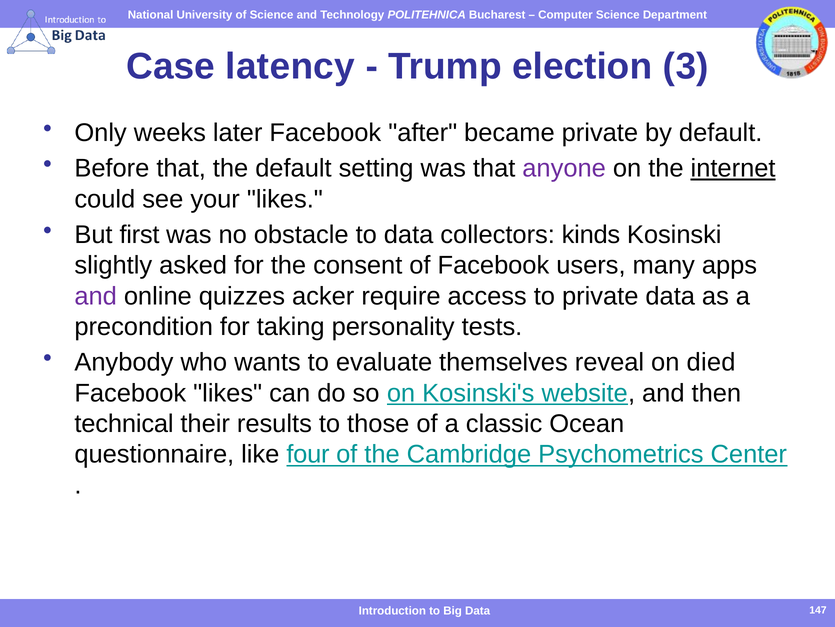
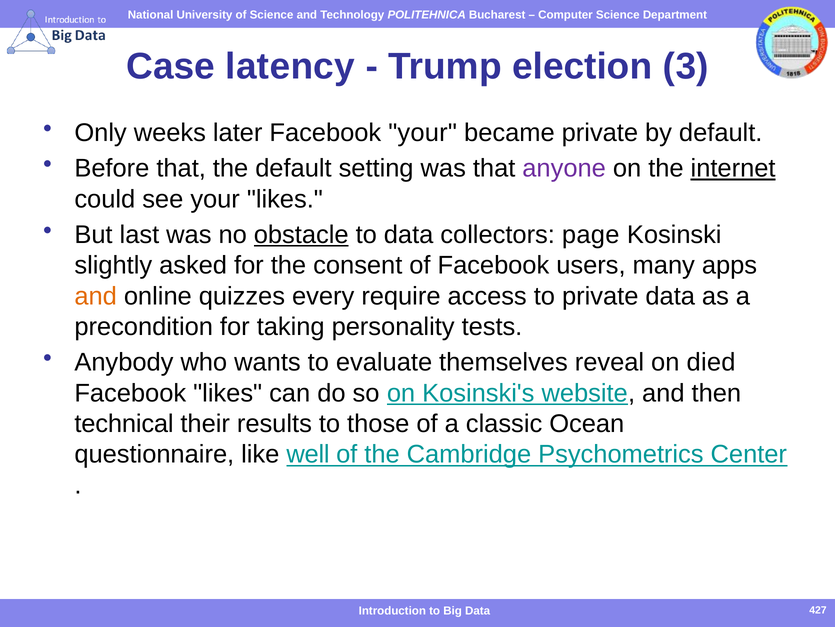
Facebook after: after -> your (423, 133)
first: first -> last (139, 235)
obstacle underline: none -> present (301, 235)
kinds: kinds -> page (591, 235)
and colour: purple -> orange (96, 296)
acker: acker -> every (323, 296)
four: four -> well (308, 454)
147: 147 -> 427 (818, 610)
